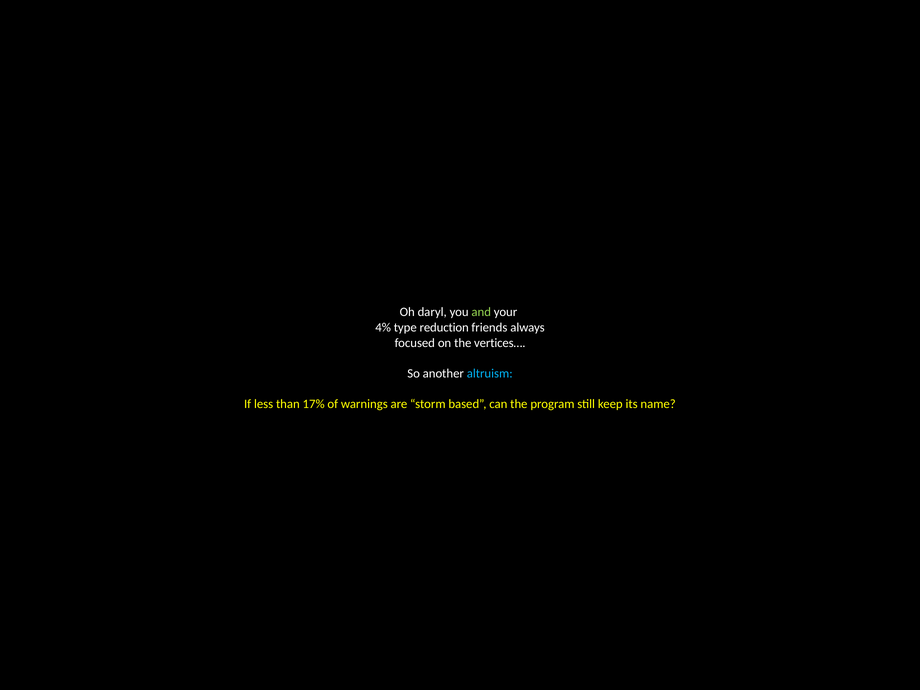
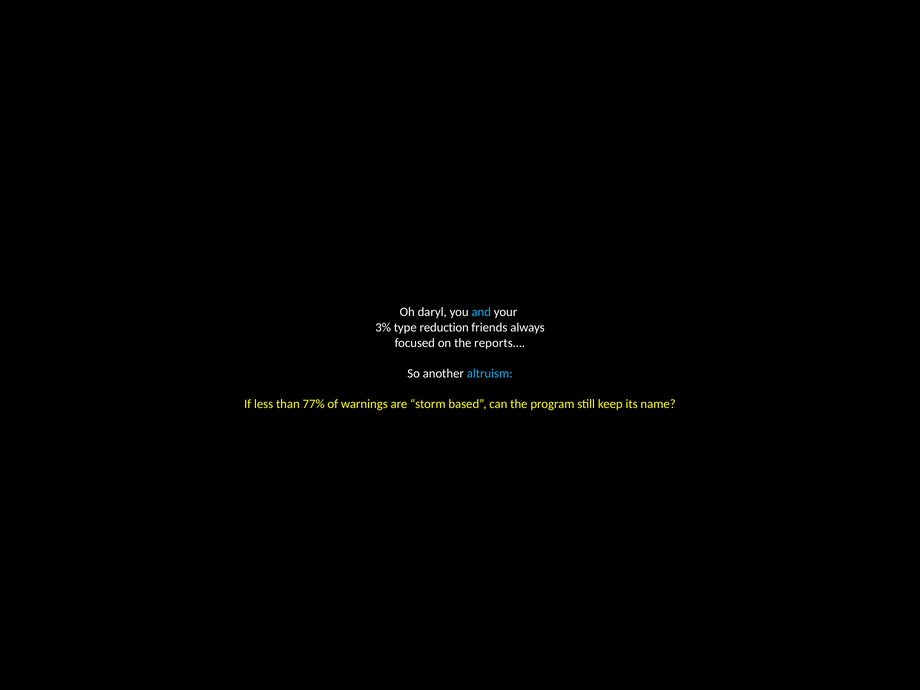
and colour: light green -> light blue (481, 312)
4%: 4% -> 3% (383, 327)
vertices…: vertices… -> reports… (500, 343)
17%: 17% -> 77% (314, 404)
